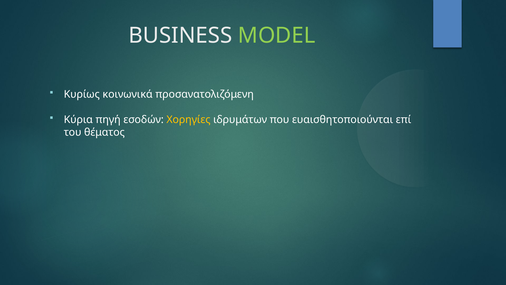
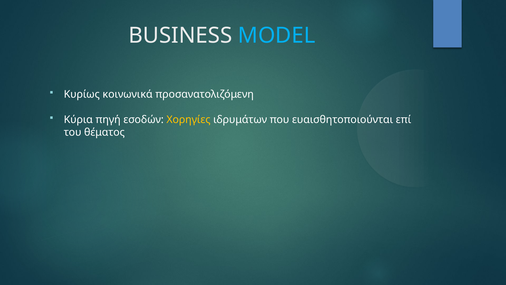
MODEL colour: light green -> light blue (277, 35)
